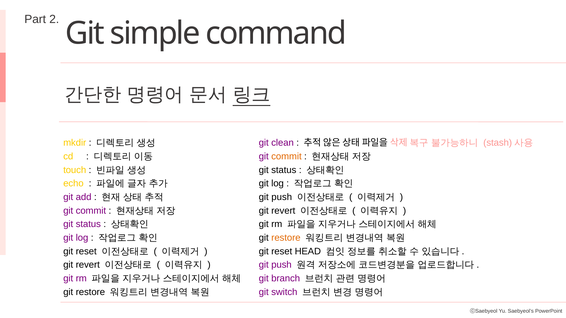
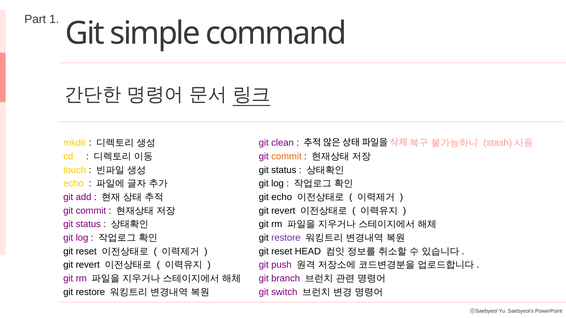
2: 2 -> 1 (54, 19)
push: push -> echo (282, 197)
restore colour: orange -> purple (286, 238)
